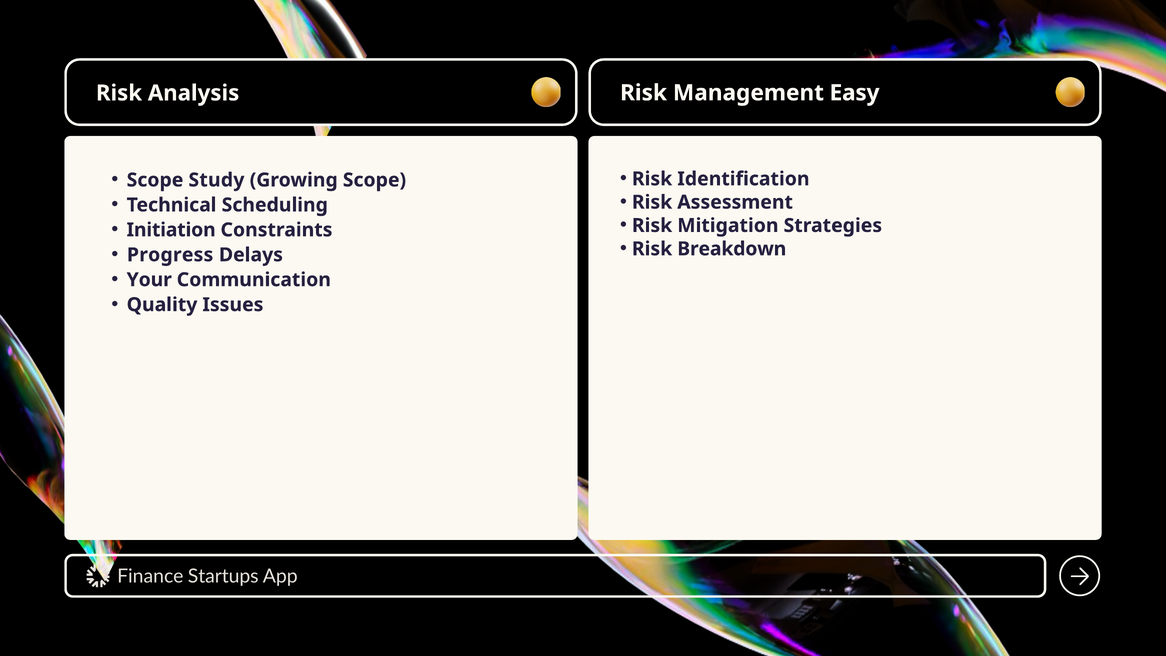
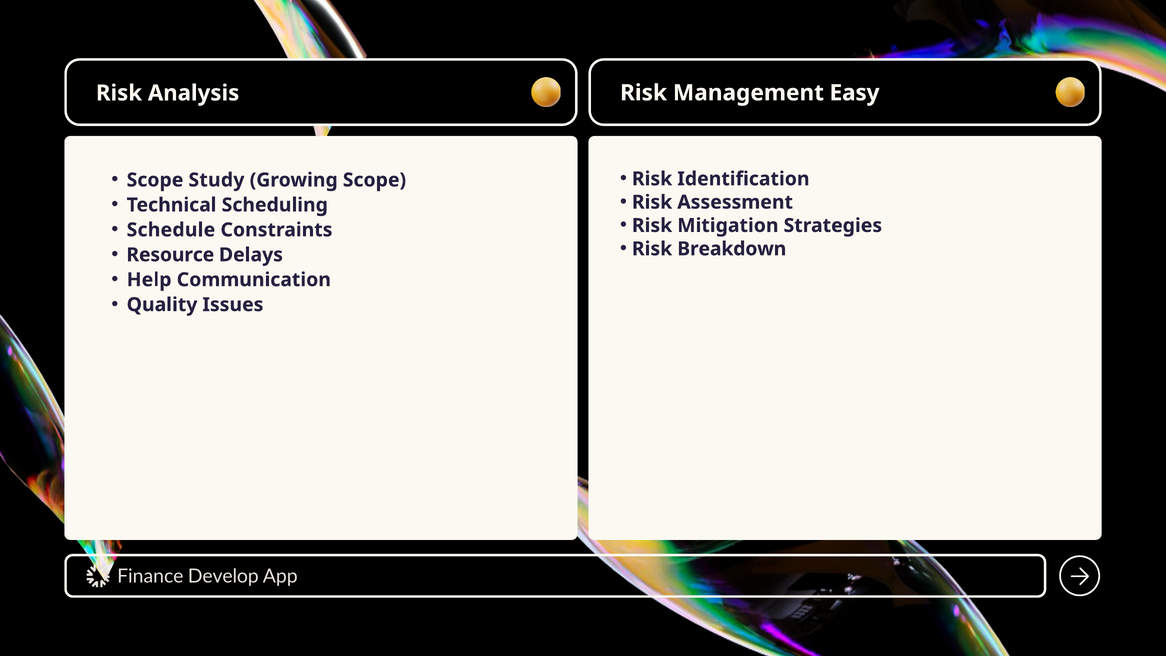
Initiation: Initiation -> Schedule (171, 230)
Progress: Progress -> Resource (170, 255)
Your: Your -> Help (149, 280)
Startups: Startups -> Develop (223, 576)
